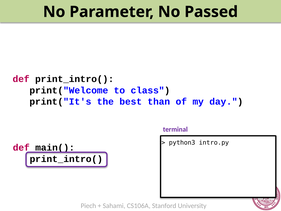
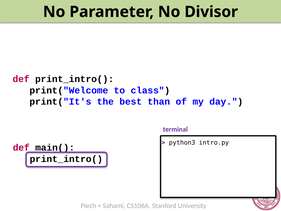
Passed: Passed -> Divisor (211, 12)
